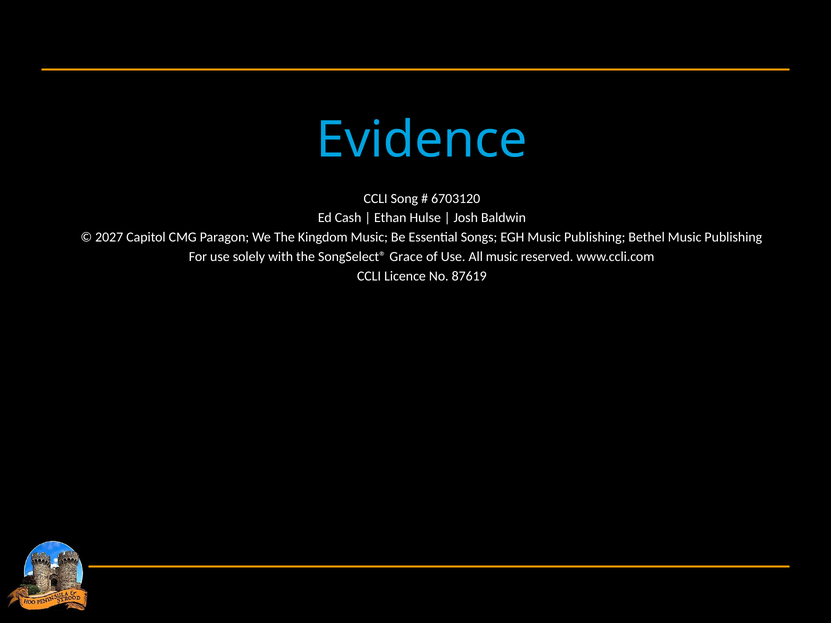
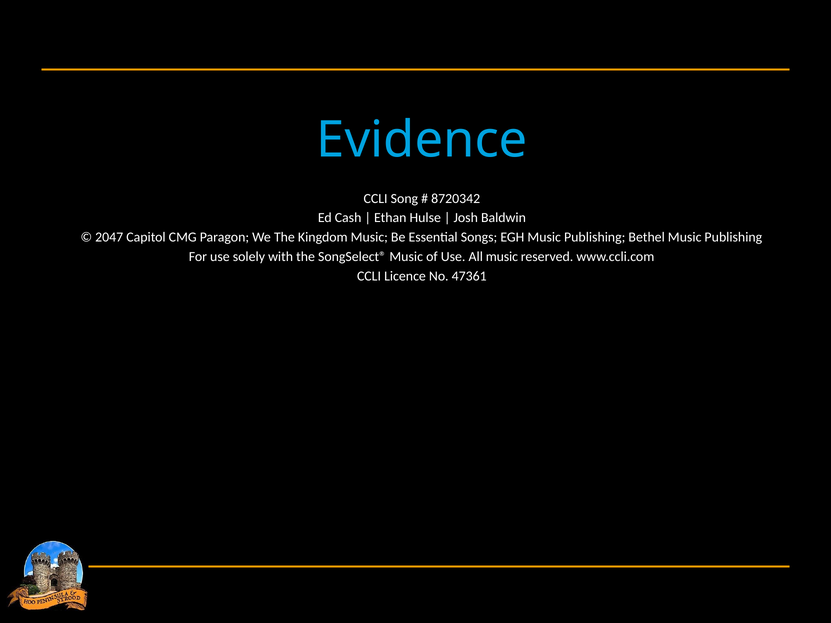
6703120: 6703120 -> 8720342 (456, 199)
2027: 2027 -> 2047 (109, 237)
SongSelect® Grace: Grace -> Music (406, 257)
87619: 87619 -> 47361 (469, 276)
